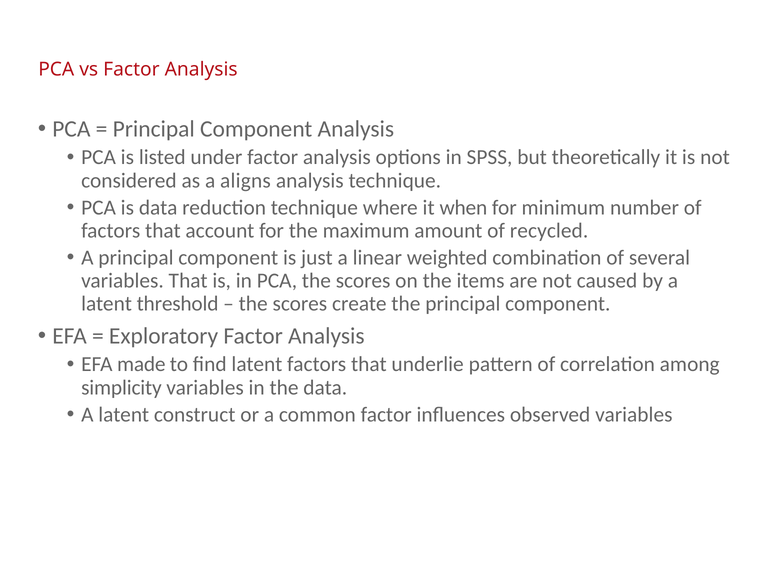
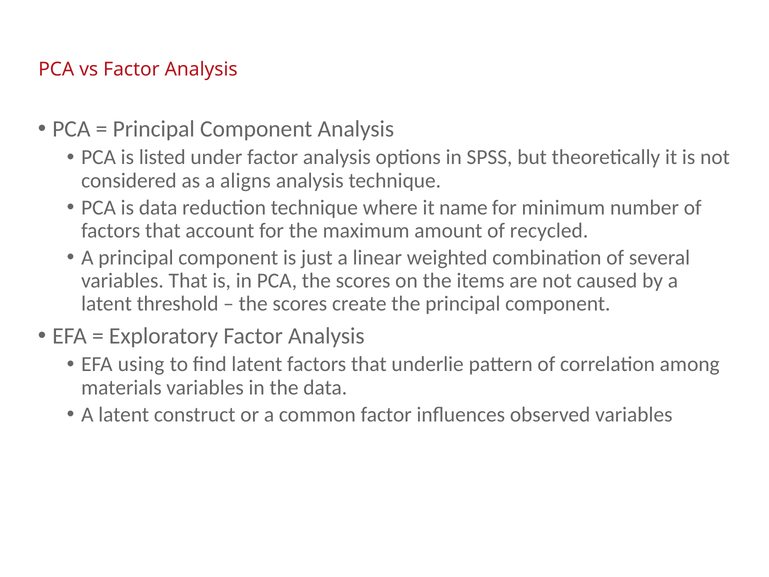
when: when -> name (463, 208)
made: made -> using (141, 364)
simplicity: simplicity -> materials (121, 387)
